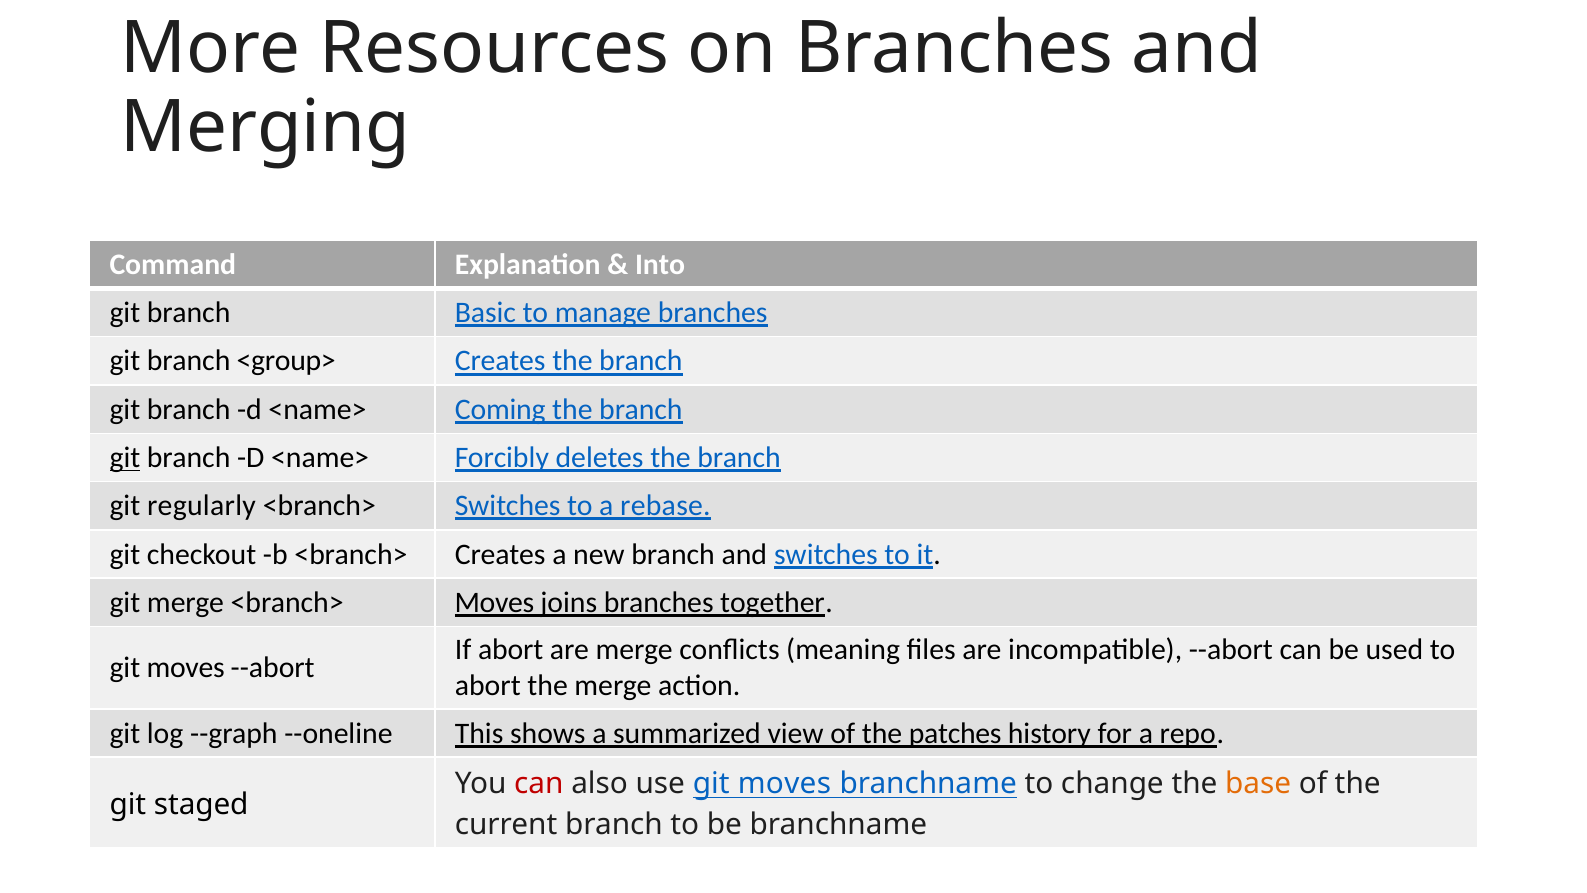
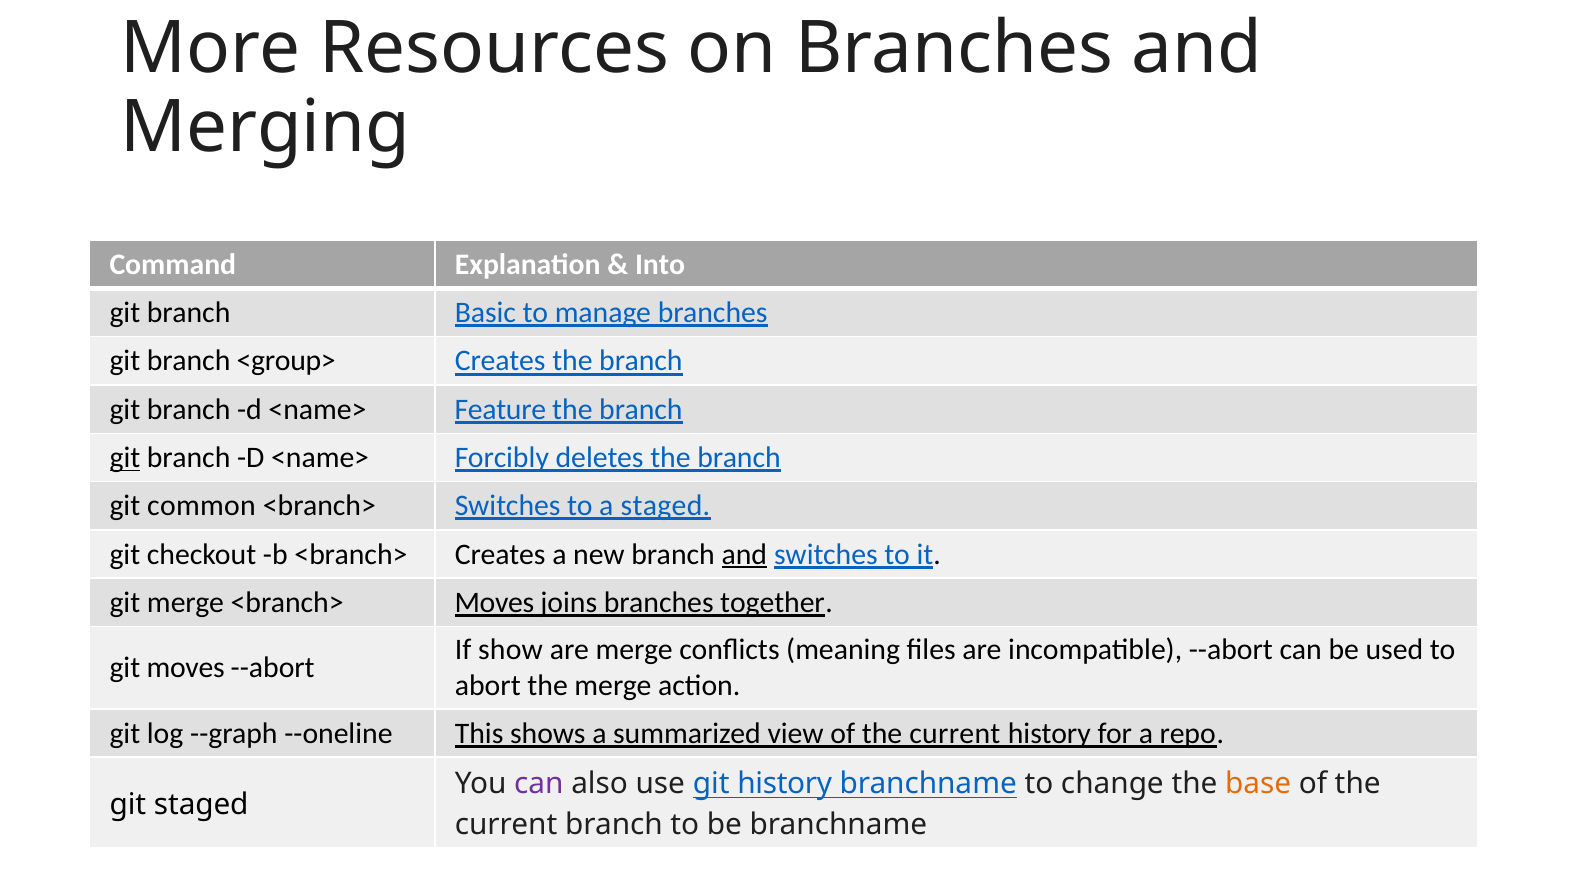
Coming: Coming -> Feature (500, 409)
regularly: regularly -> common (201, 506)
a rebase: rebase -> staged (665, 506)
and underline: none -> present (744, 554)
If abort: abort -> show (511, 650)
view of the patches: patches -> current (955, 733)
can colour: red -> purple (539, 784)
use git moves: moves -> history (785, 784)
